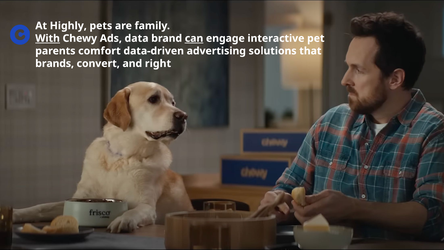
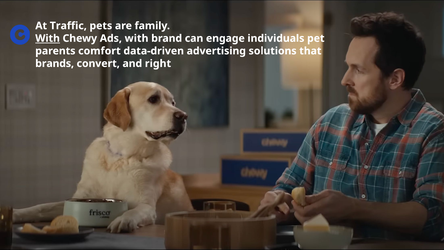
Highly: Highly -> Traffic (68, 26)
Ads data: data -> with (137, 38)
can underline: present -> none (194, 38)
interactive: interactive -> individuals (276, 38)
